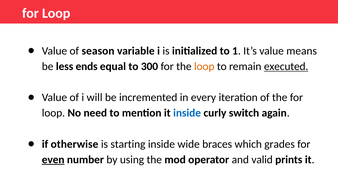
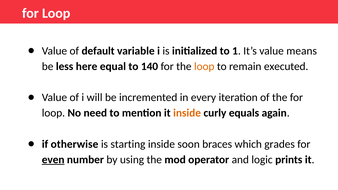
season: season -> default (98, 51)
ends: ends -> here (87, 66)
300: 300 -> 140 (149, 66)
executed underline: present -> none (286, 66)
inside colour: blue -> orange (187, 113)
switch: switch -> equals (244, 113)
wide: wide -> soon (189, 144)
valid: valid -> logic (262, 160)
